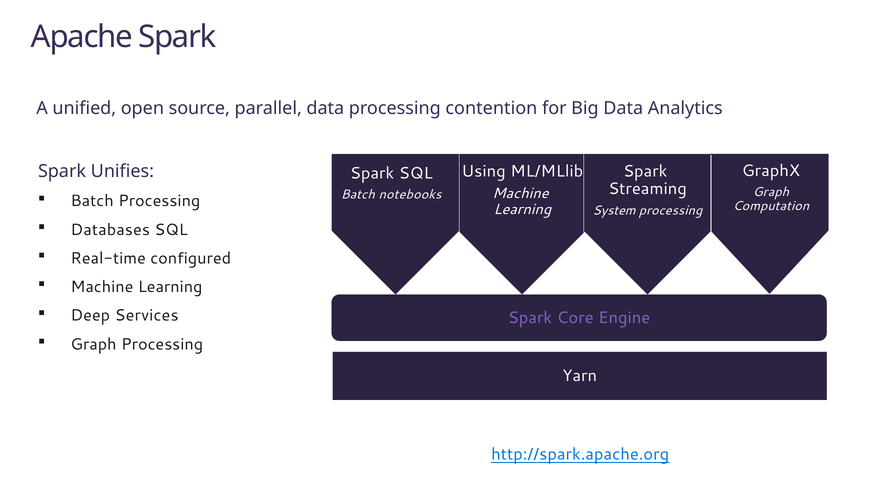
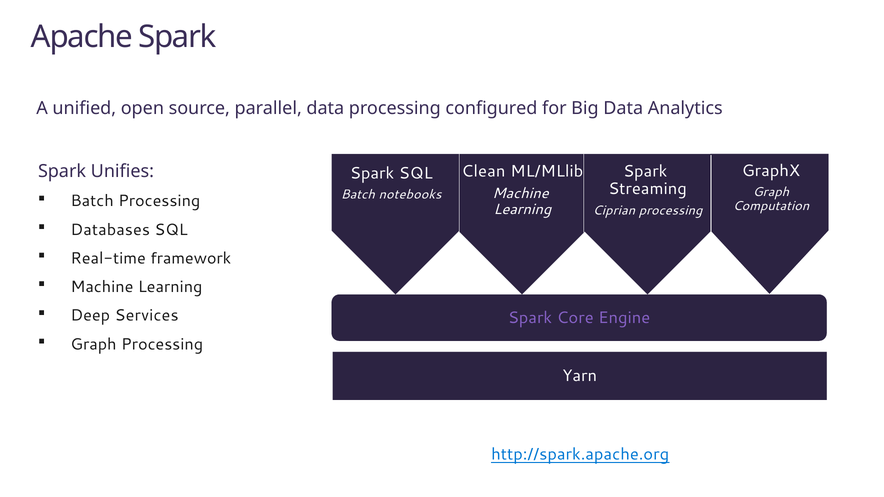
contention: contention -> configured (491, 108)
Using: Using -> Clean (483, 171)
System: System -> Ciprian (614, 211)
configured: configured -> framework (191, 258)
